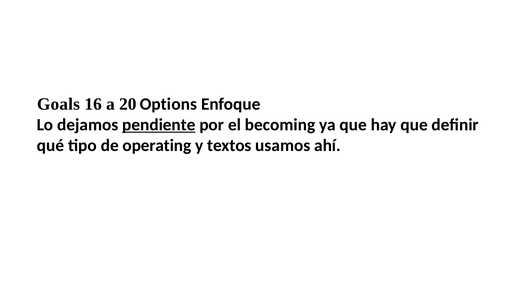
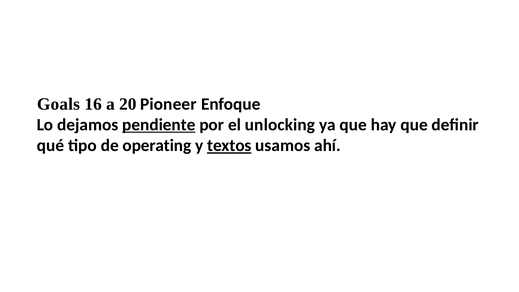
Options: Options -> Pioneer (168, 104)
becoming: becoming -> unlocking (280, 125)
textos underline: none -> present (229, 146)
